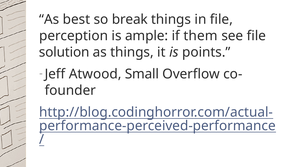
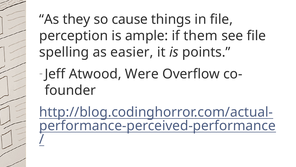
best: best -> they (76, 19)
break: break -> cause (130, 19)
solution: solution -> spelling (64, 52)
as things: things -> easier (132, 52)
Small: Small -> Were (142, 74)
